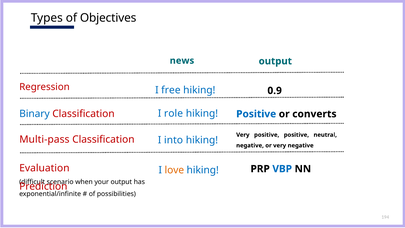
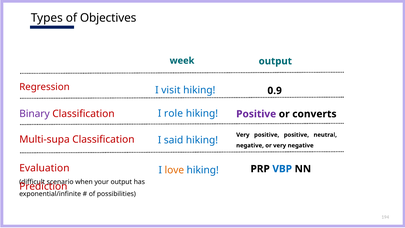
news: news -> week (182, 61)
free: free -> visit (171, 90)
Binary colour: blue -> purple (35, 114)
Positive colour: blue -> purple (256, 114)
Multi-pass: Multi-pass -> Multi-supa (44, 139)
into: into -> said (174, 140)
